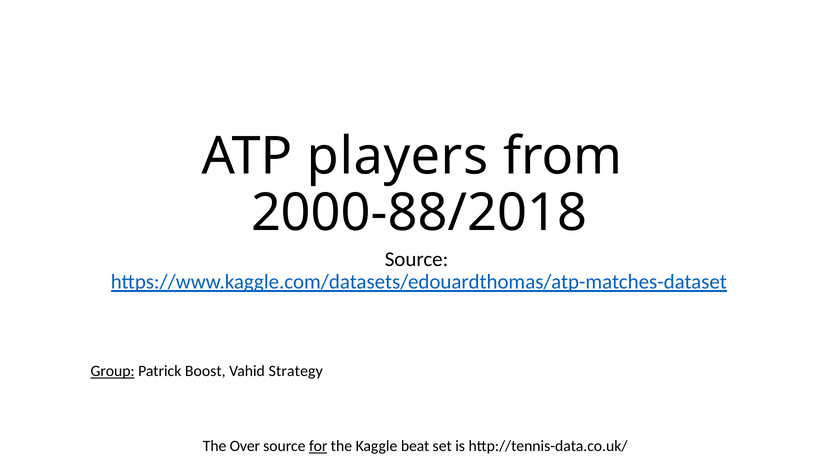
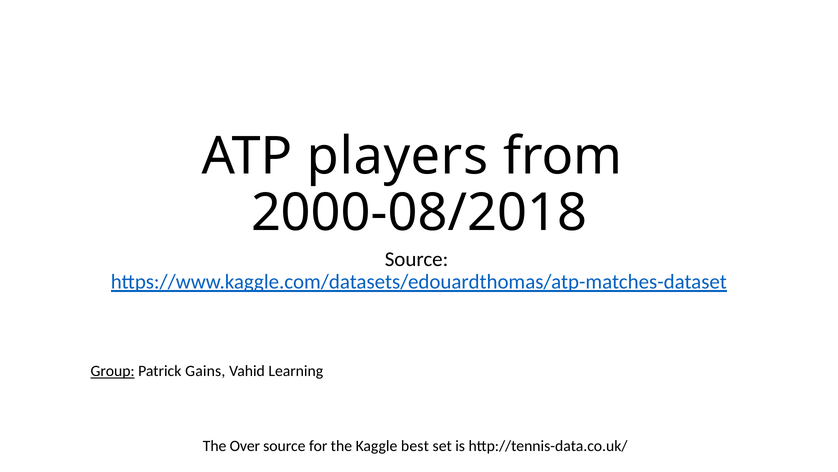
2000-88/2018: 2000-88/2018 -> 2000-08/2018 (419, 213)
Boost: Boost -> Gains (205, 371)
Strategy: Strategy -> Learning (296, 371)
for underline: present -> none (318, 445)
beat: beat -> best (415, 445)
